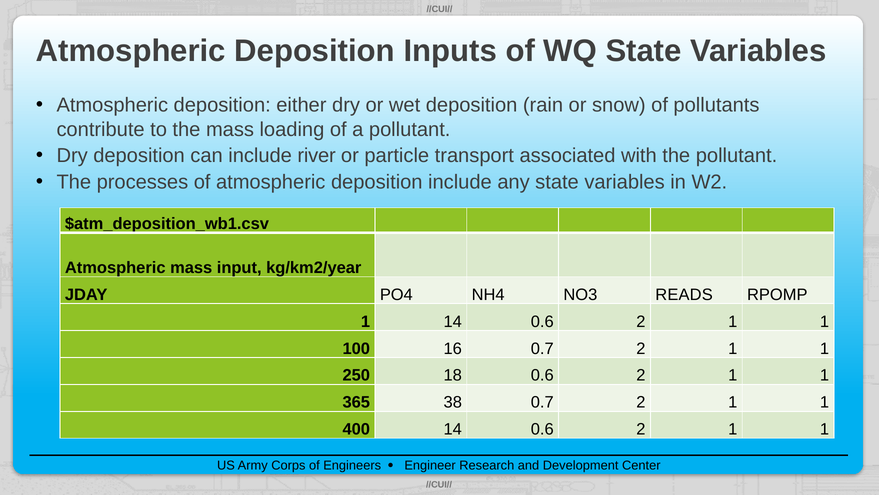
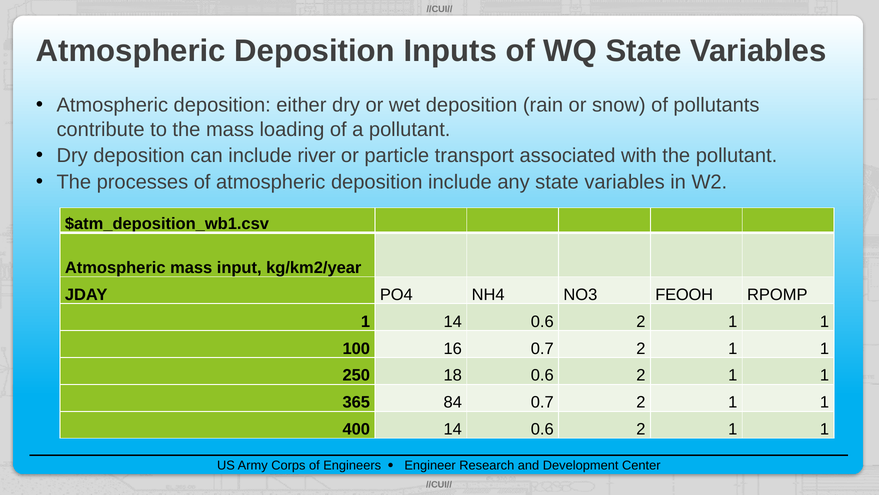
READS: READS -> FEOOH (684, 294)
38: 38 -> 84 (453, 402)
